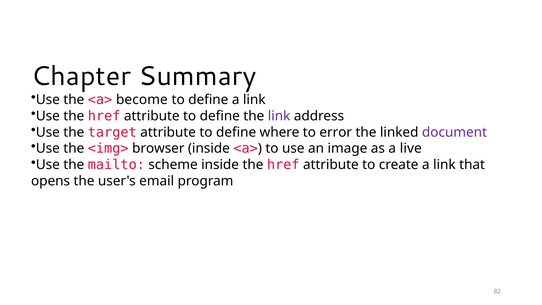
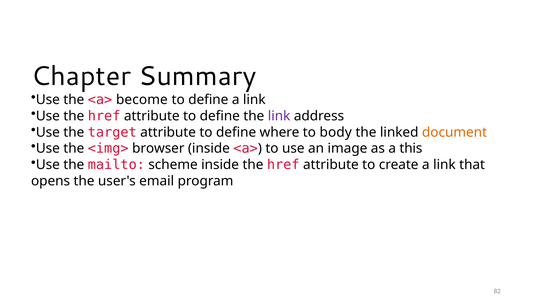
error: error -> body (336, 132)
document colour: purple -> orange (454, 132)
live: live -> this (411, 148)
